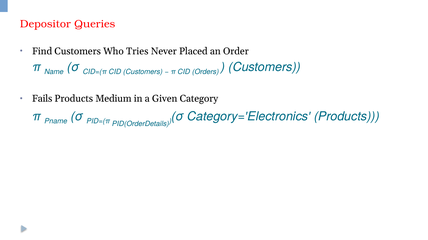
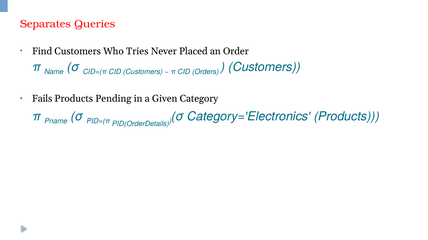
Depositor: Depositor -> Separates (45, 24)
Medium: Medium -> Pending (113, 99)
